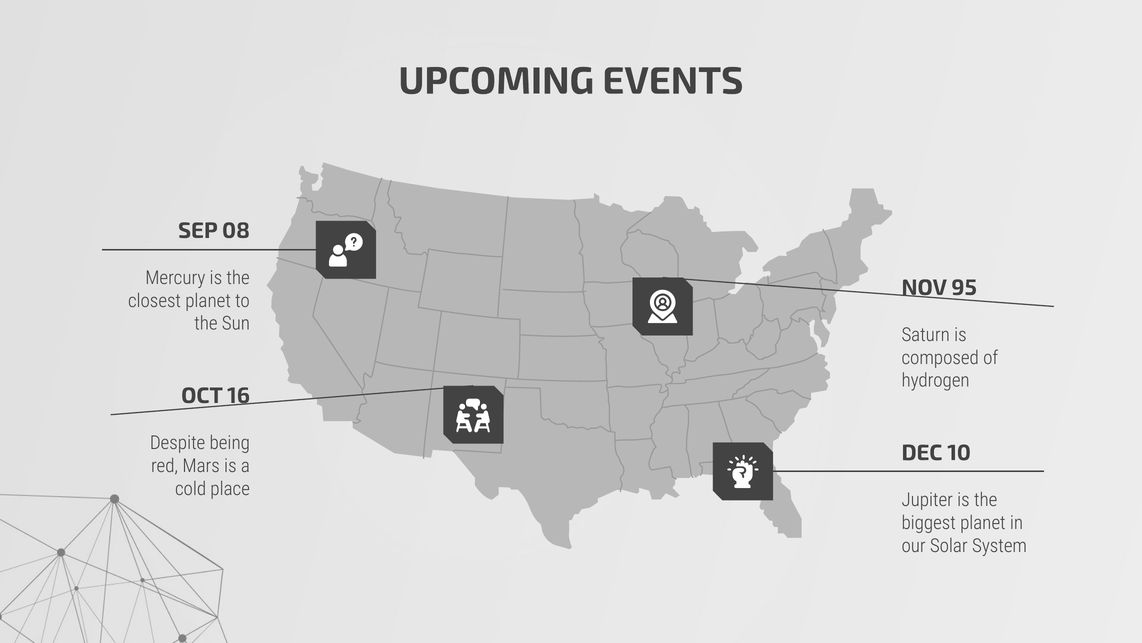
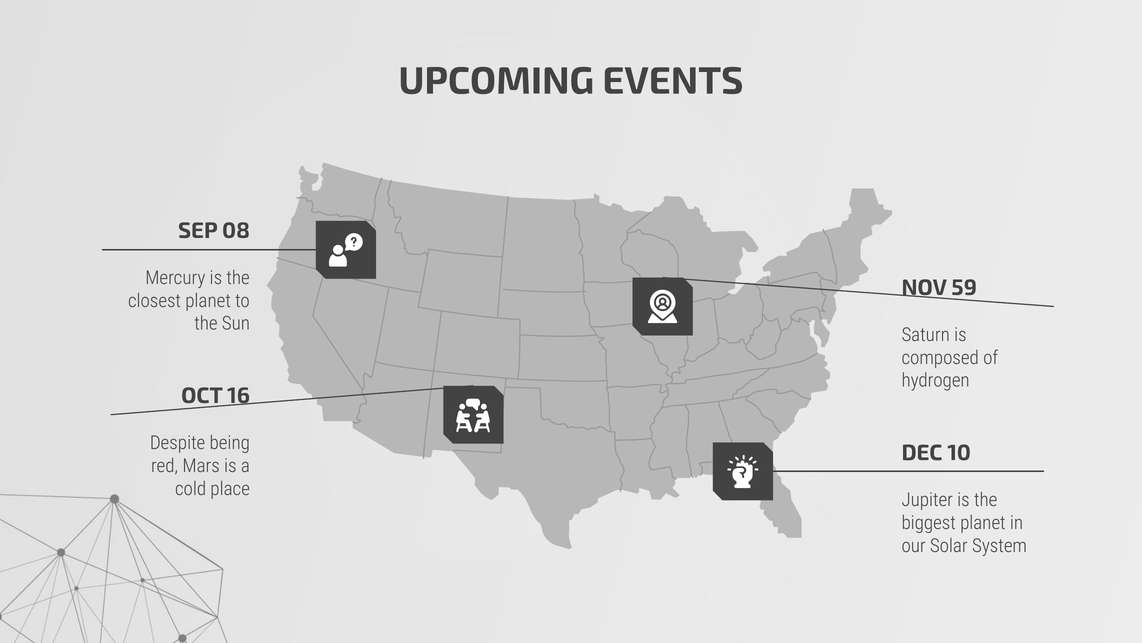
95: 95 -> 59 (964, 287)
